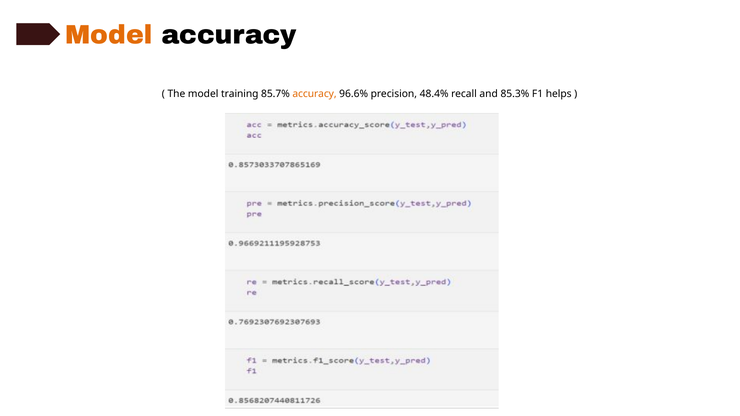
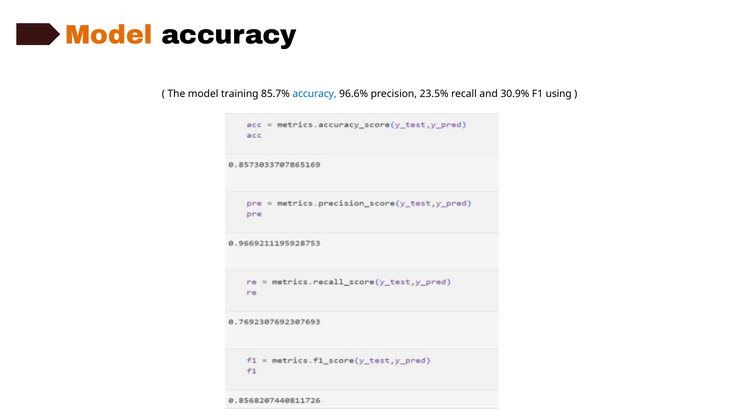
accuracy colour: orange -> blue (315, 94)
48.4%: 48.4% -> 23.5% (434, 94)
85.3%: 85.3% -> 30.9% (515, 94)
helps: helps -> using (559, 94)
